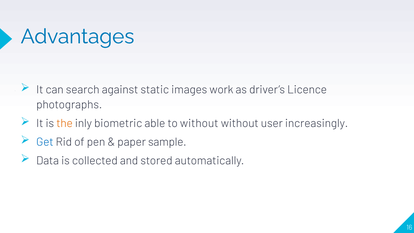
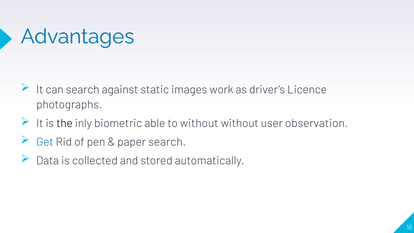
the colour: orange -> black (65, 123)
increasingly: increasingly -> observation (317, 123)
paper sample: sample -> search (167, 142)
